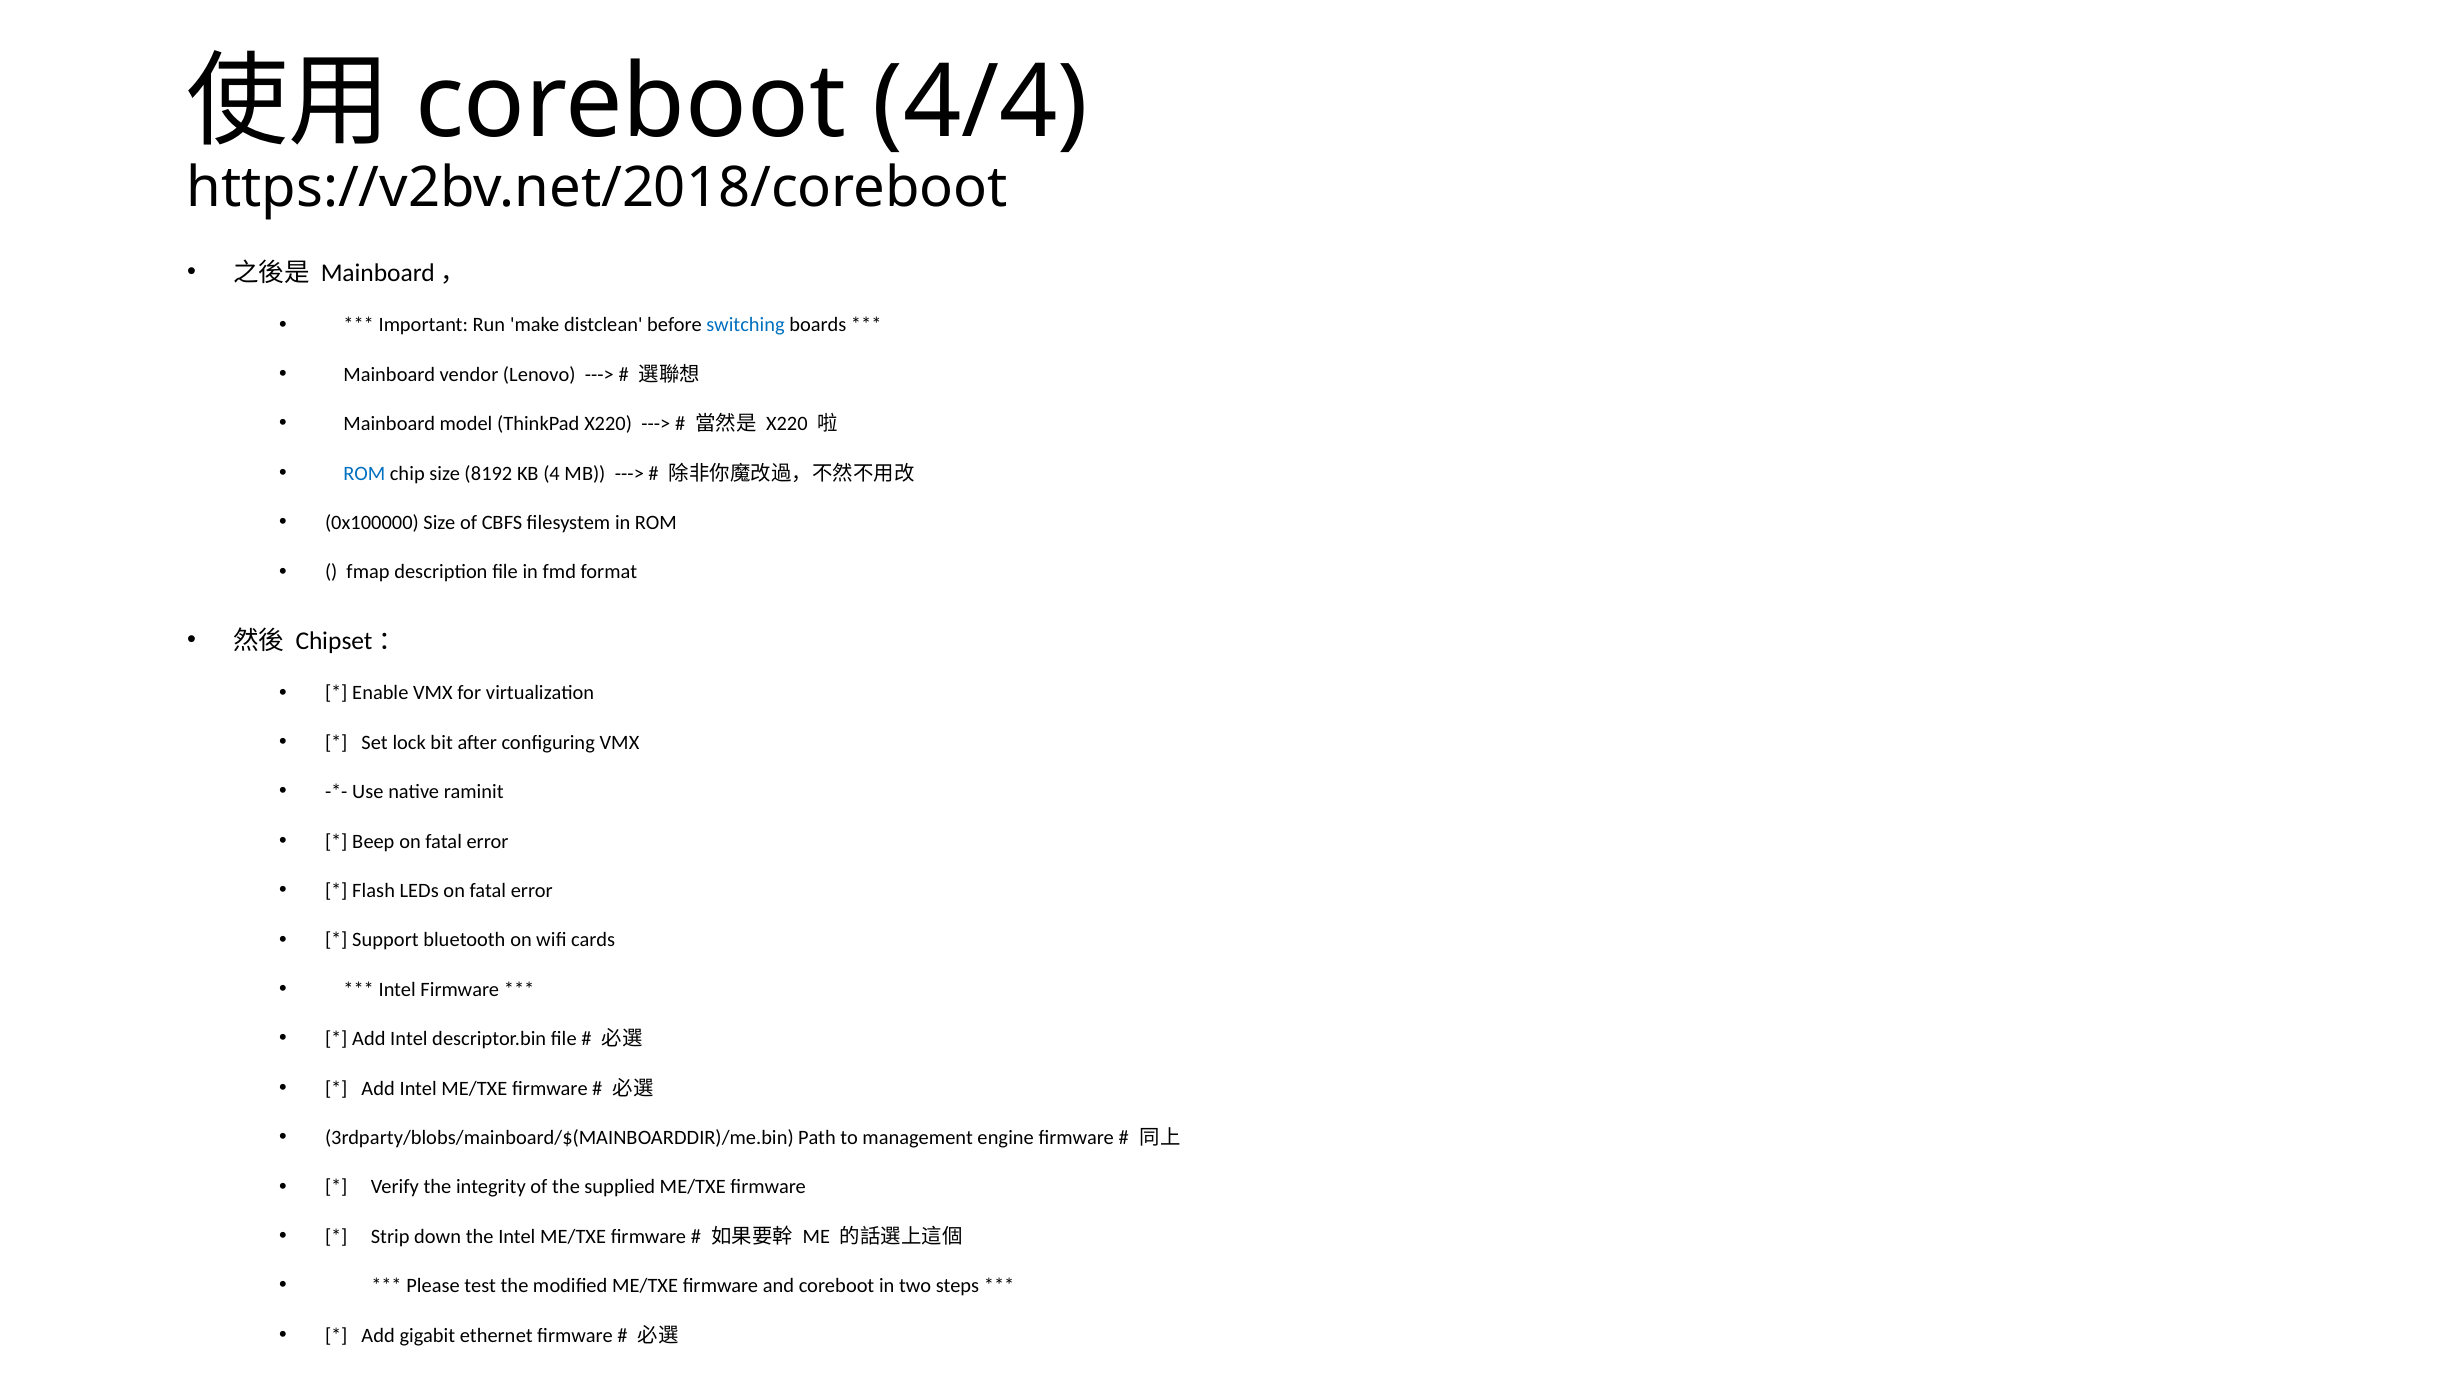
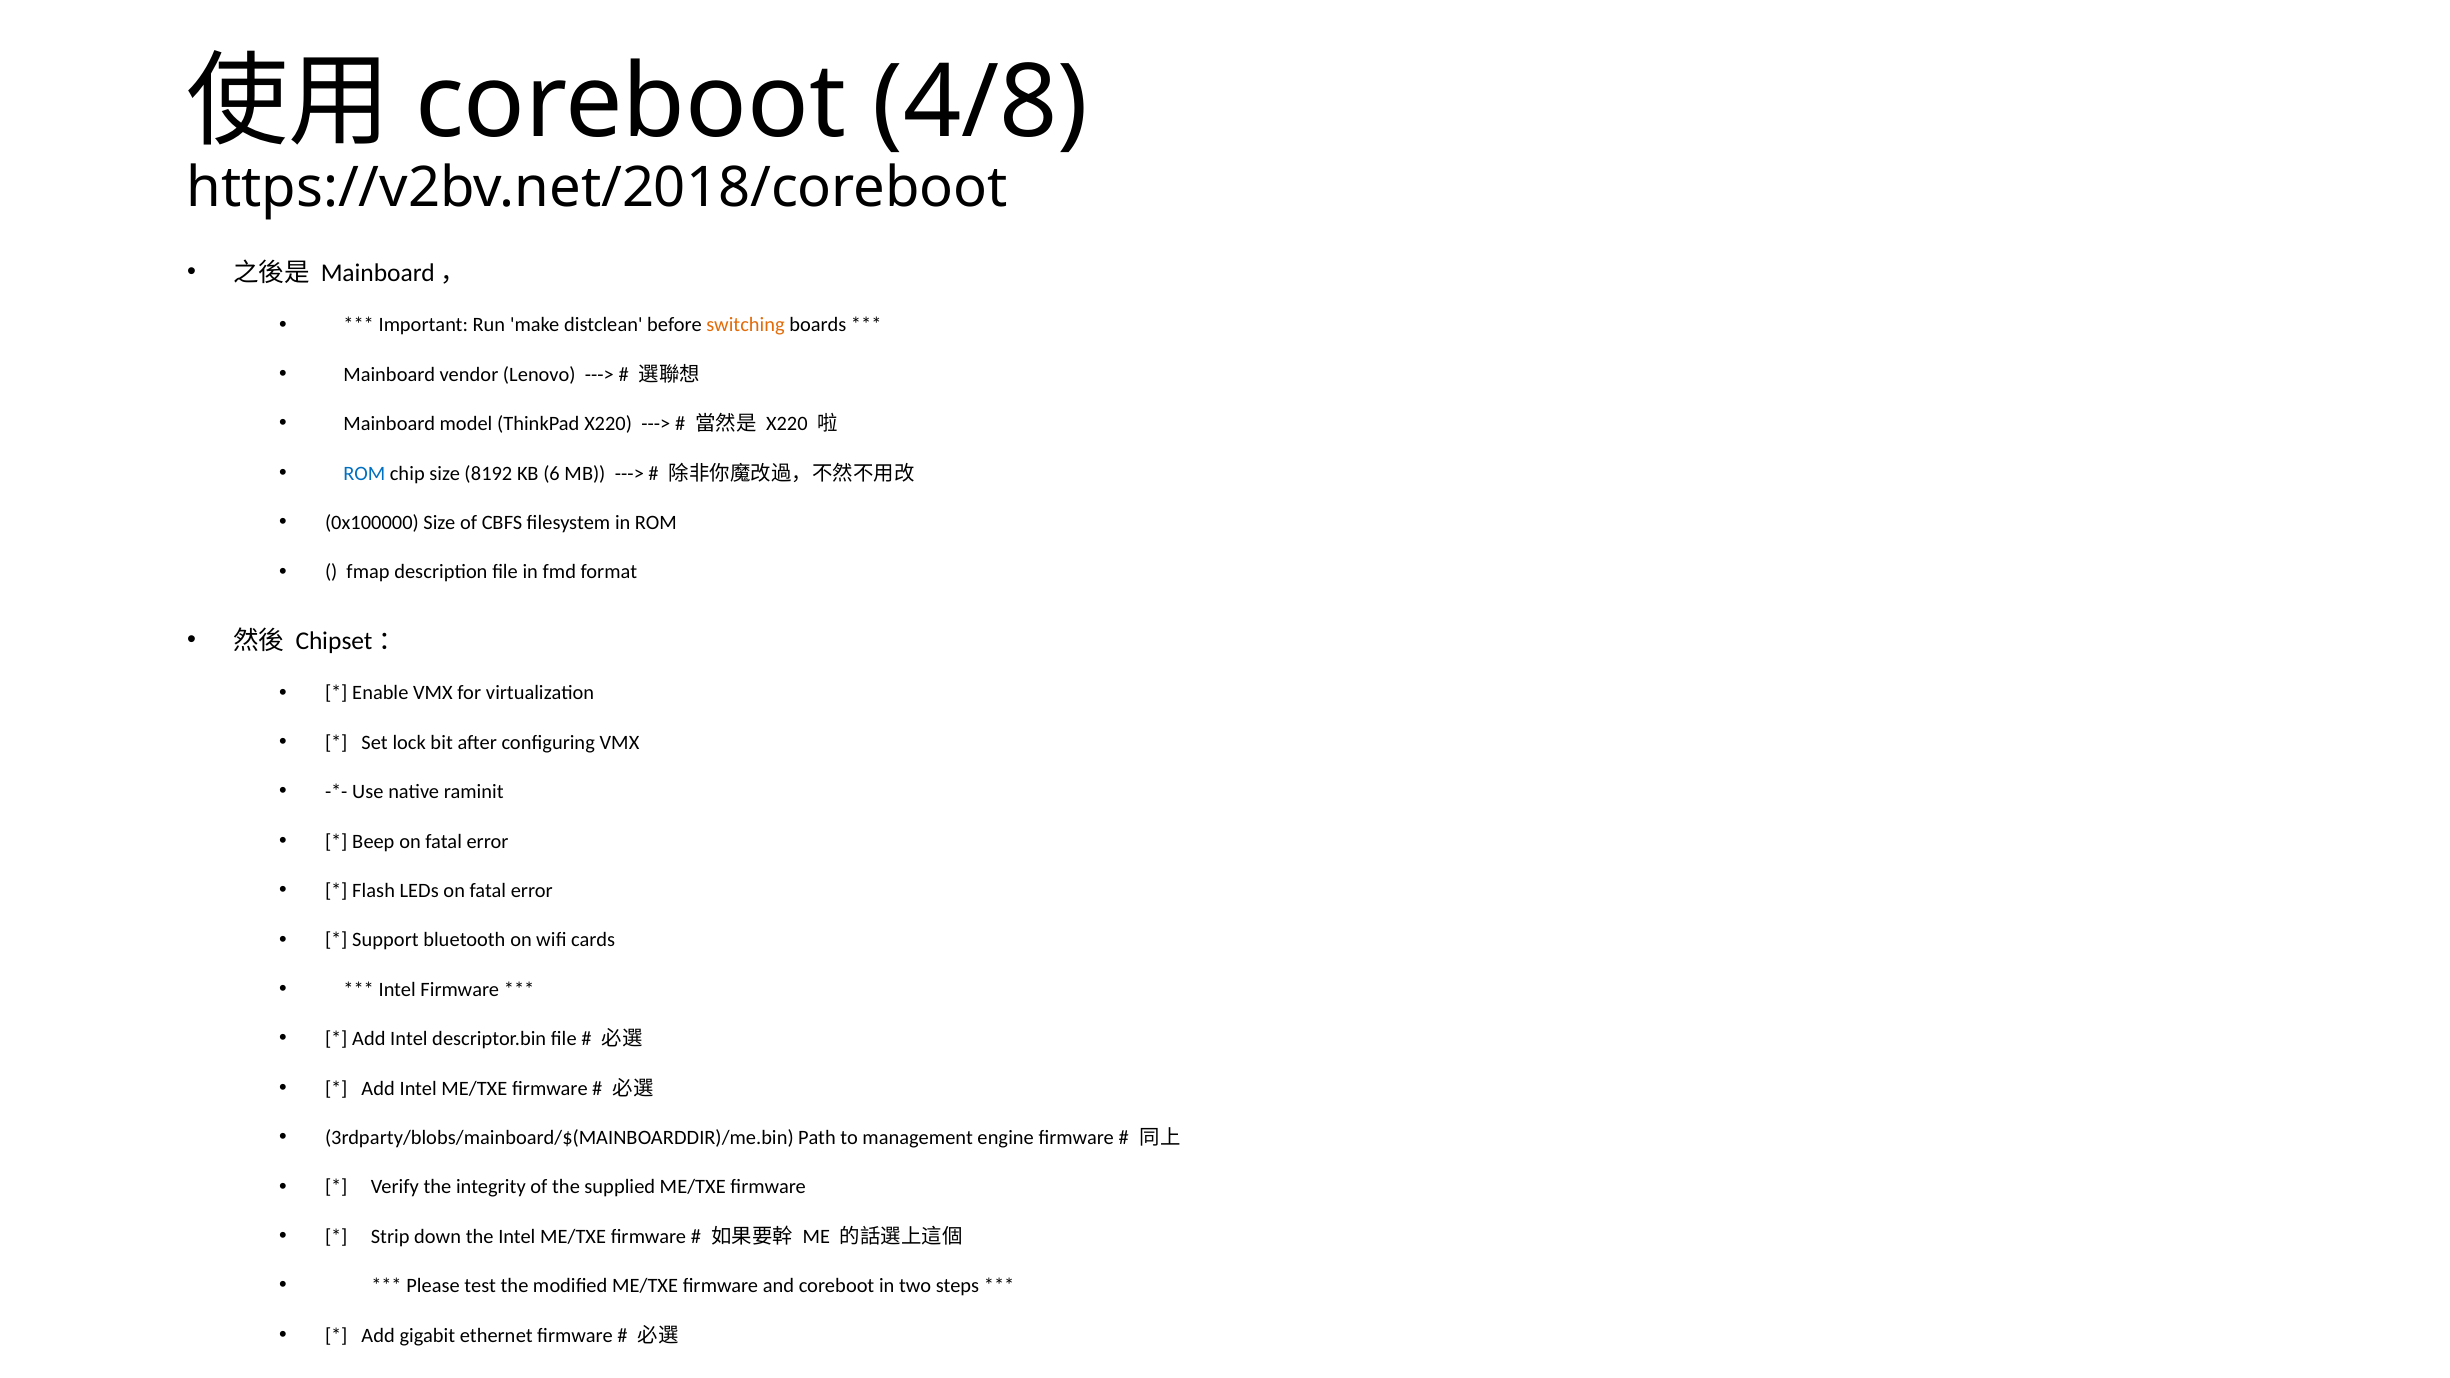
4/4: 4/4 -> 4/8 (981, 103)
switching colour: blue -> orange (745, 325)
4: 4 -> 6 (552, 473)
